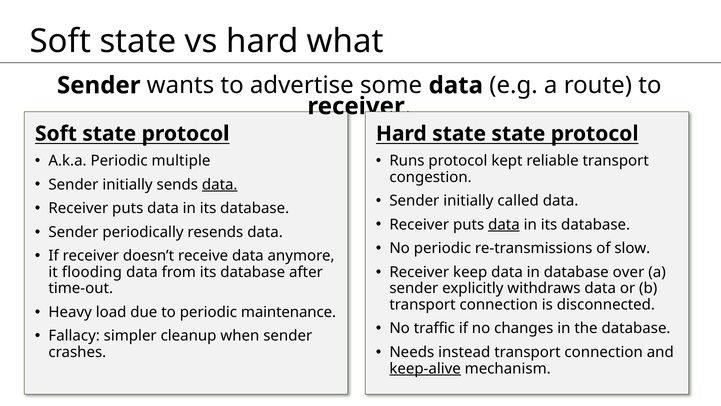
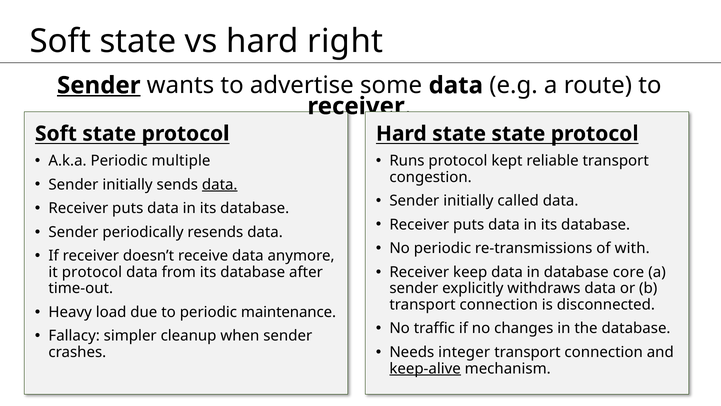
what: what -> right (345, 41)
Sender underline: none -> present (99, 85)
data underline: present -> none (504, 224)
slow: slow -> with (632, 248)
over: over -> core (628, 272)
it flooding: flooding -> protocol (92, 272)
instead: instead -> integer (464, 352)
